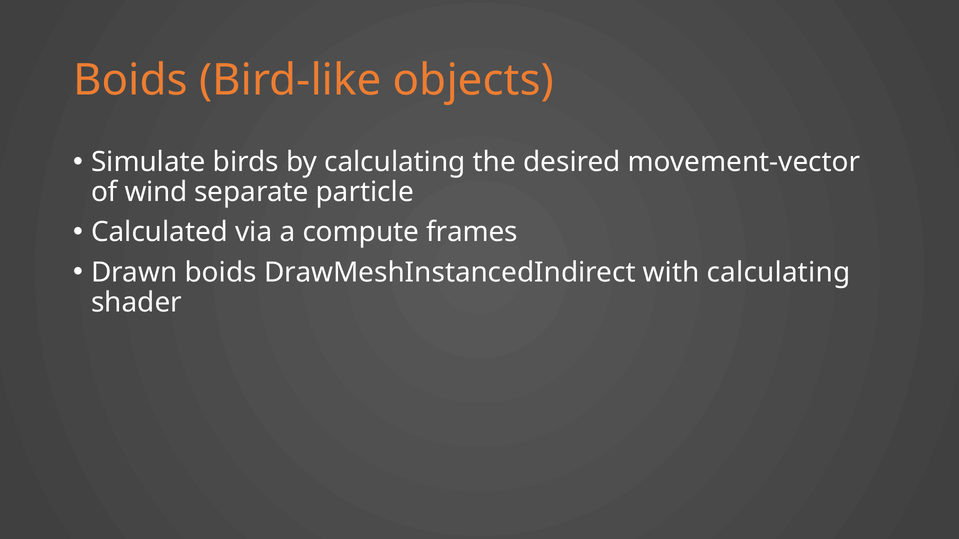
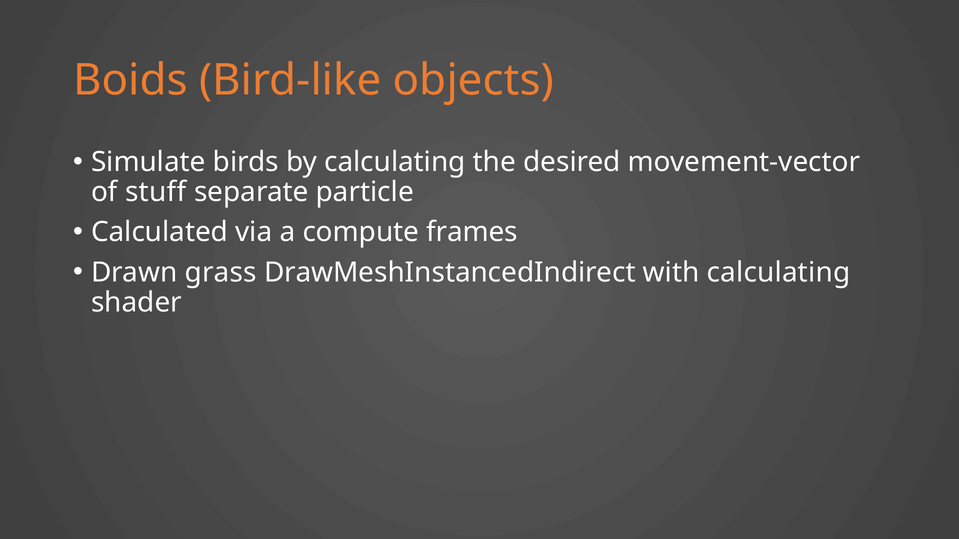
wind: wind -> stuff (156, 192)
Drawn boids: boids -> grass (221, 273)
